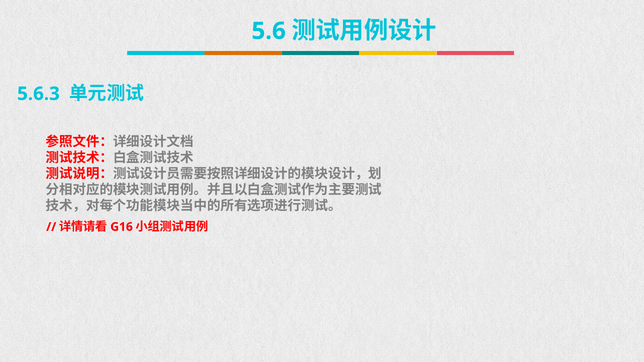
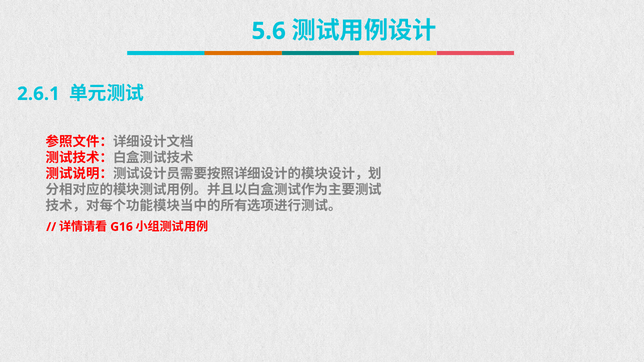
5.6.3: 5.6.3 -> 2.6.1 (38, 94)
